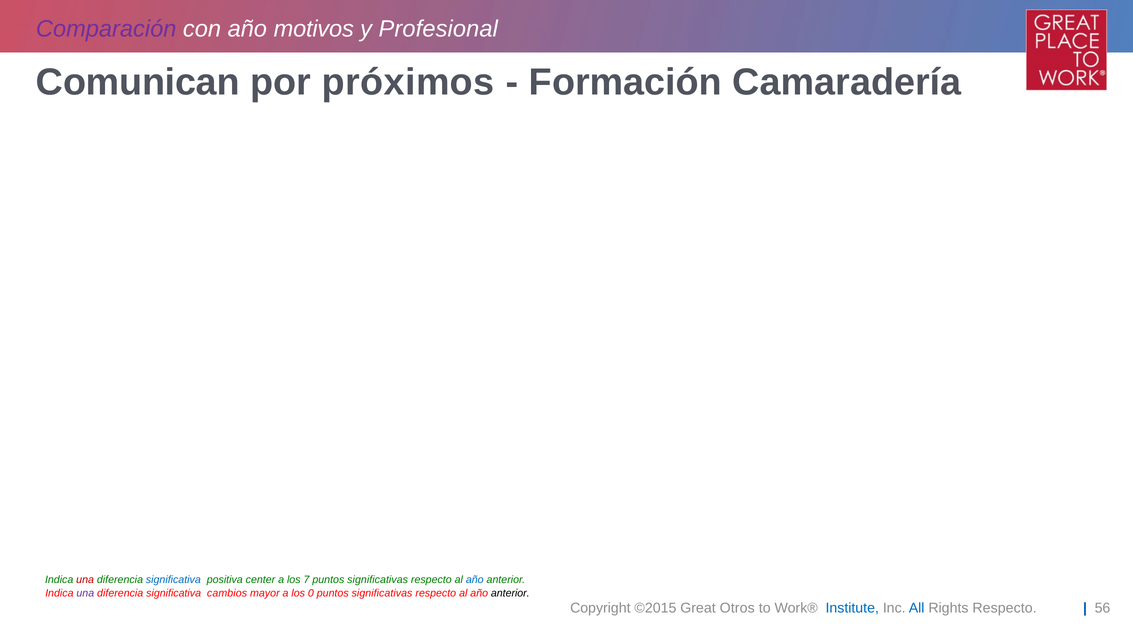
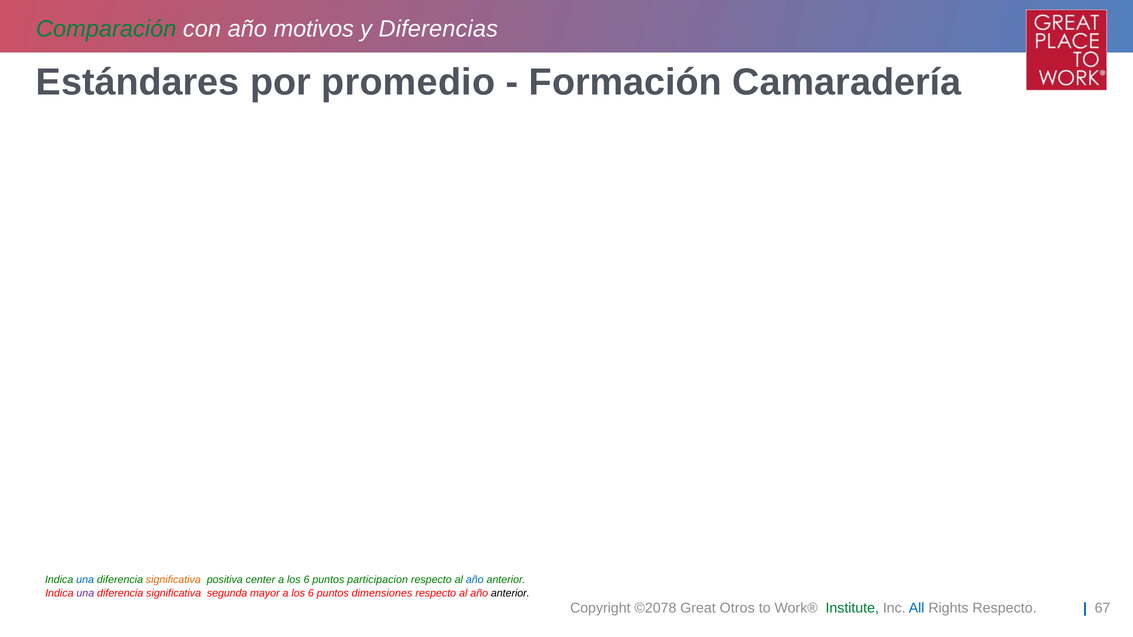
Comparación colour: purple -> green (106, 29)
Profesional: Profesional -> Diferencias (438, 29)
Comunican: Comunican -> Estándares (138, 82)
próximos: próximos -> promedio (408, 82)
una colour: red -> blue (85, 580)
significativa colour: blue -> orange (173, 580)
7: 7 -> 6 (306, 580)
significativas: significativas -> participacion (378, 580)
cambios: cambios -> segunda (227, 594)
mayor a los 0: 0 -> 6 (311, 594)
significativas: significativas -> dimensiones (382, 594)
©2015: ©2015 -> ©2078 (655, 609)
Institute colour: blue -> green (852, 609)
56: 56 -> 67 (1103, 609)
